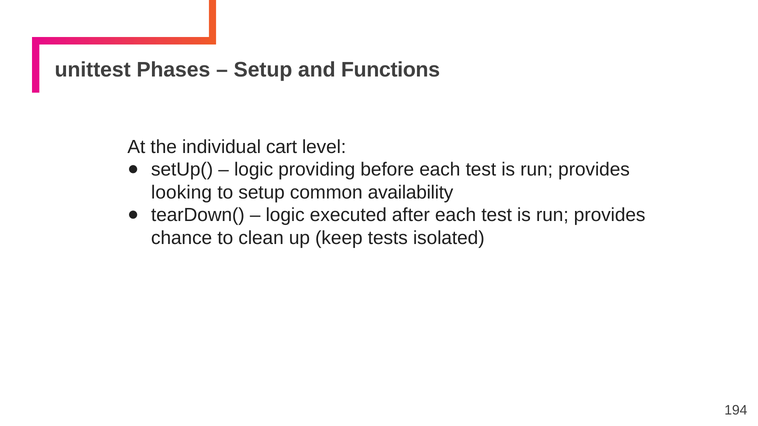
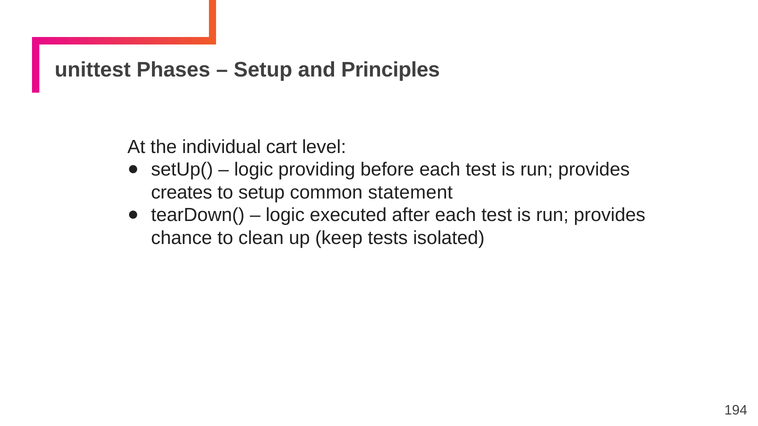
Functions: Functions -> Principles (391, 70)
looking: looking -> creates (182, 193)
availability: availability -> statement (410, 193)
